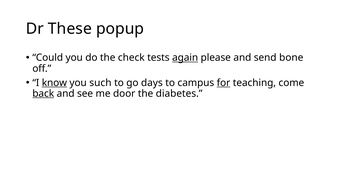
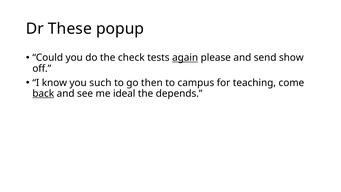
bone: bone -> show (291, 58)
know underline: present -> none (54, 83)
days: days -> then (152, 83)
for underline: present -> none (224, 83)
door: door -> ideal (124, 93)
diabetes: diabetes -> depends (179, 93)
